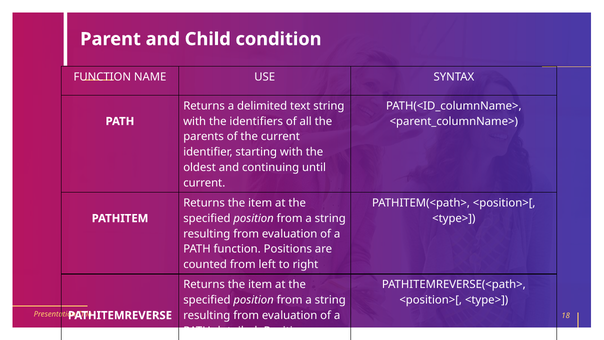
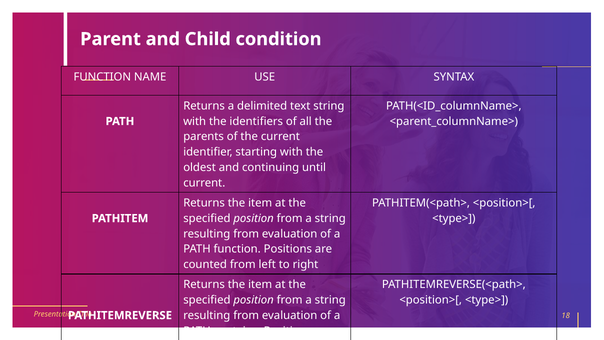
detailed: detailed -> contains (237, 331)
